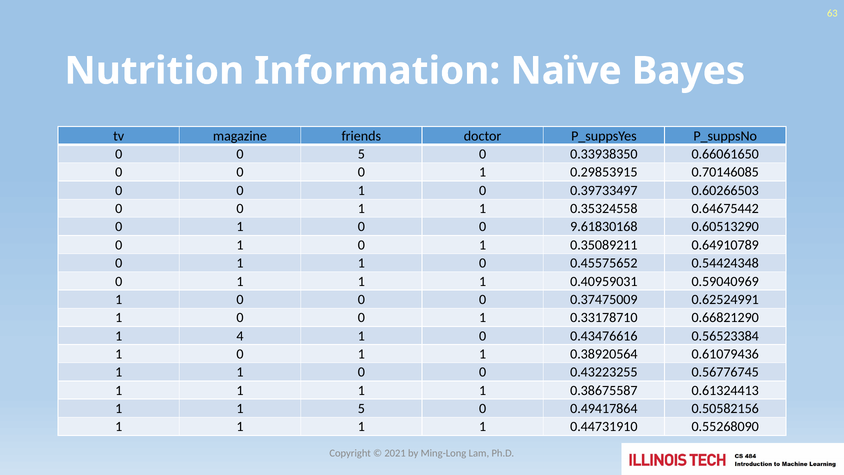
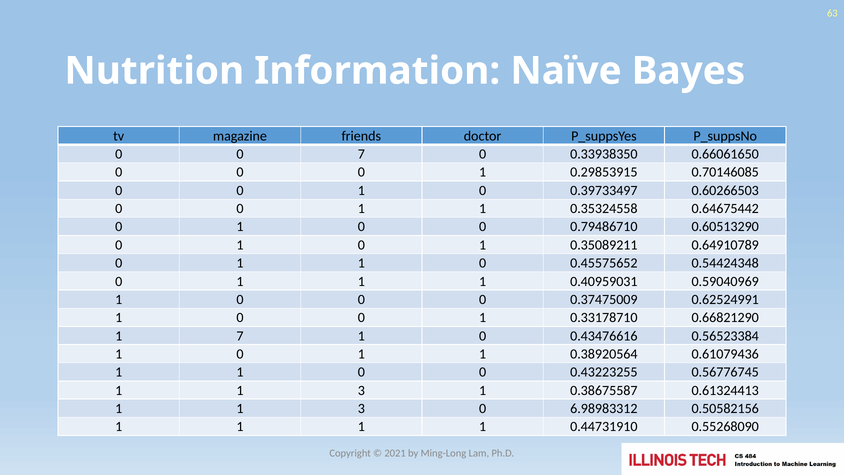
0 5: 5 -> 7 (361, 154)
9.61830168: 9.61830168 -> 0.79486710 (604, 227)
1 4: 4 -> 7 (240, 336)
1: 1 -> 3 (361, 390)
5: 5 -> 3 (361, 408)
0.49417864: 0.49417864 -> 6.98983312 (604, 408)
